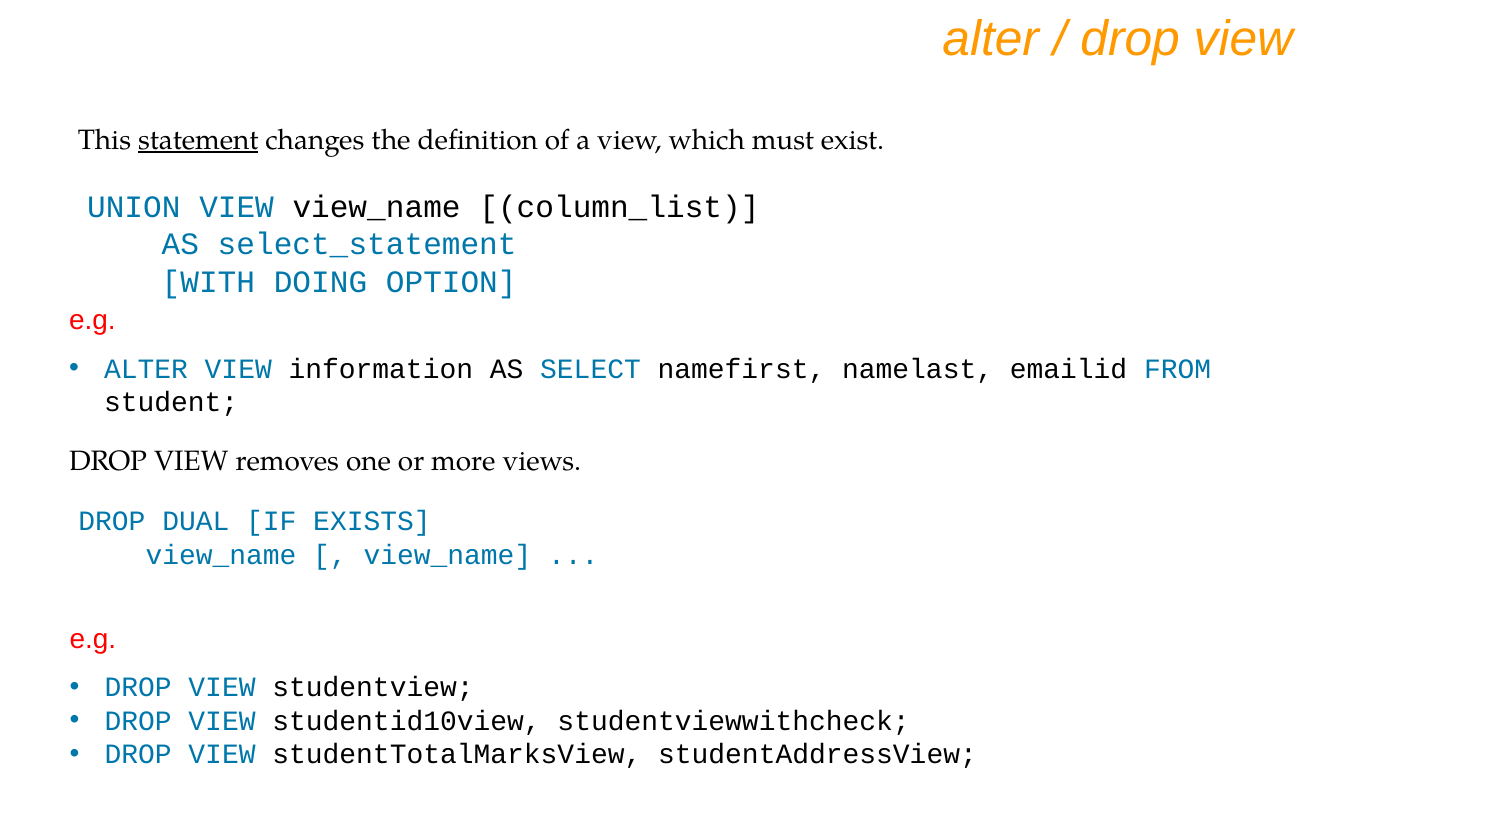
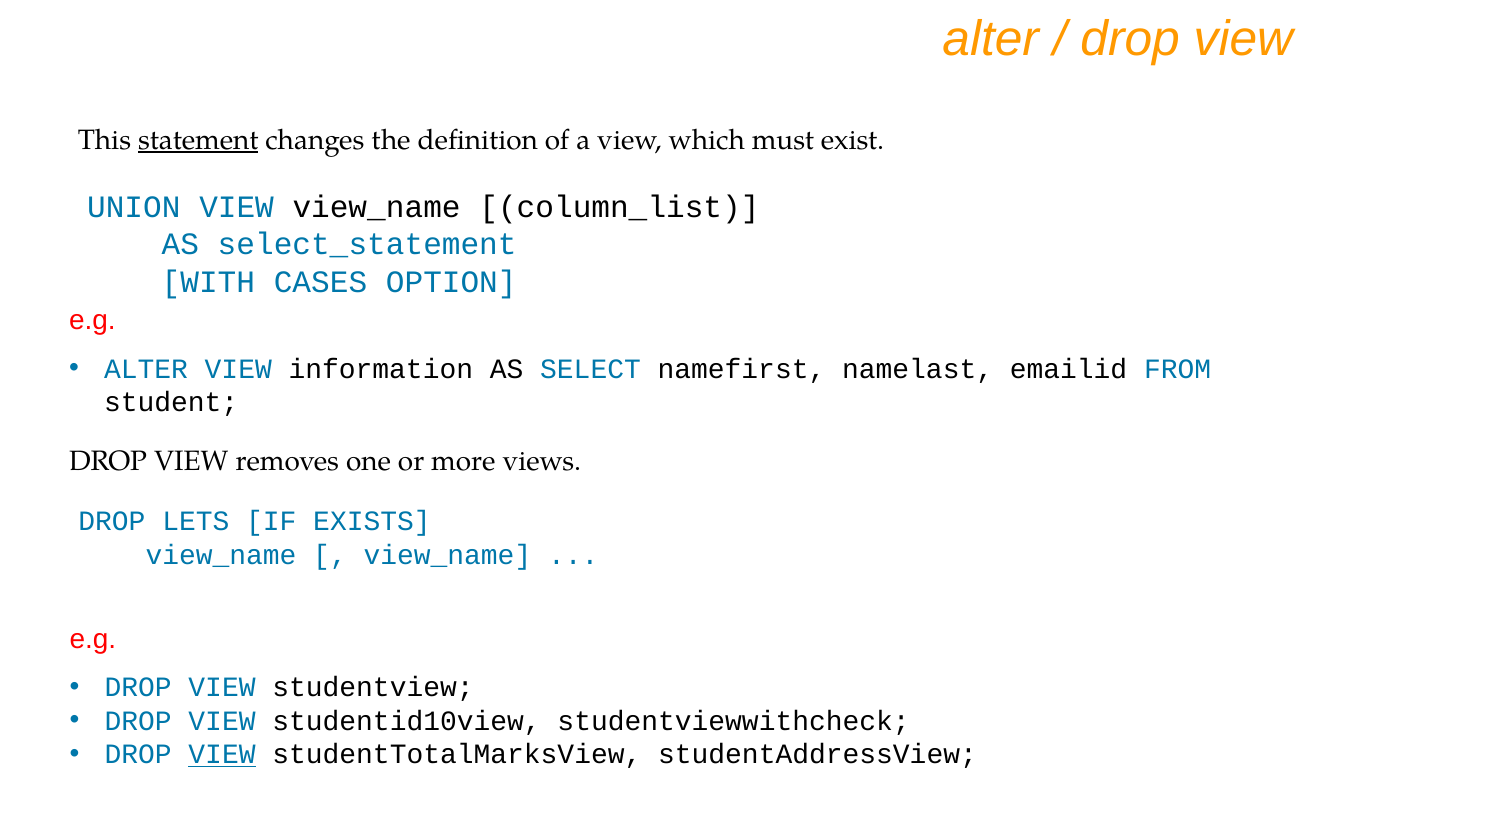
DOING: DOING -> CASES (320, 282)
DUAL: DUAL -> LETS (196, 521)
VIEW underline: none -> present (222, 754)
